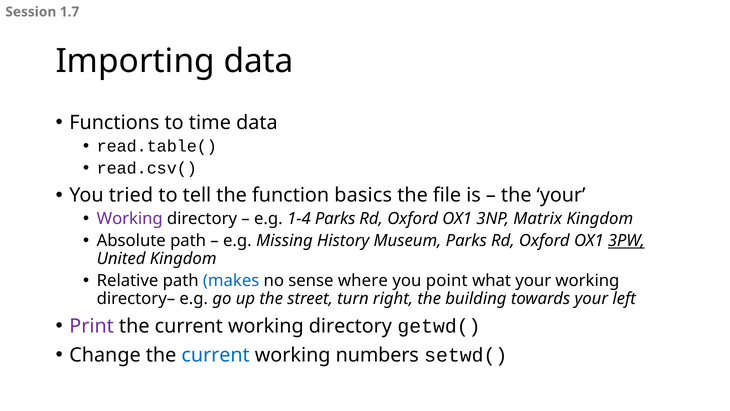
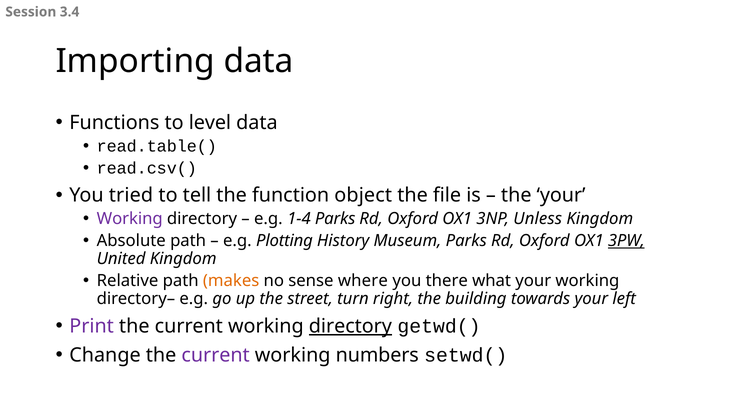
1.7: 1.7 -> 3.4 (70, 12)
time: time -> level (210, 123)
basics: basics -> object (363, 195)
Matrix: Matrix -> Unless (538, 219)
Missing: Missing -> Plotting (285, 241)
makes colour: blue -> orange (231, 281)
point: point -> there (447, 281)
directory underline: none -> present (350, 326)
current colour: blue -> purple (216, 355)
